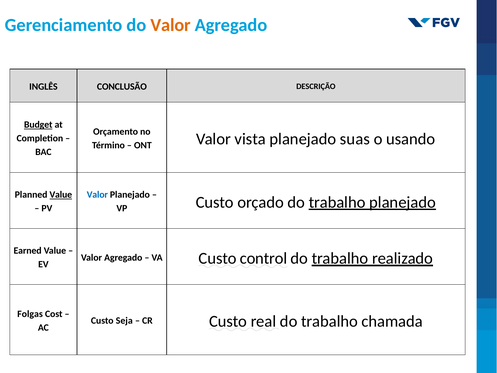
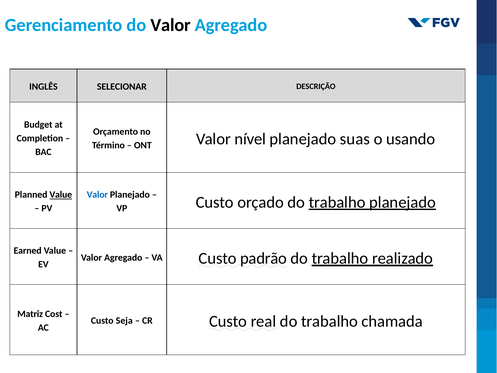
Valor colour: orange -> black (171, 25)
CONCLUSÃO: CONCLUSÃO -> SELECIONAR (122, 87)
Budget underline: present -> none (38, 125)
vista: vista -> nível (250, 139)
control: control -> padrão (264, 258)
Folgas: Folgas -> Matriz (30, 314)
